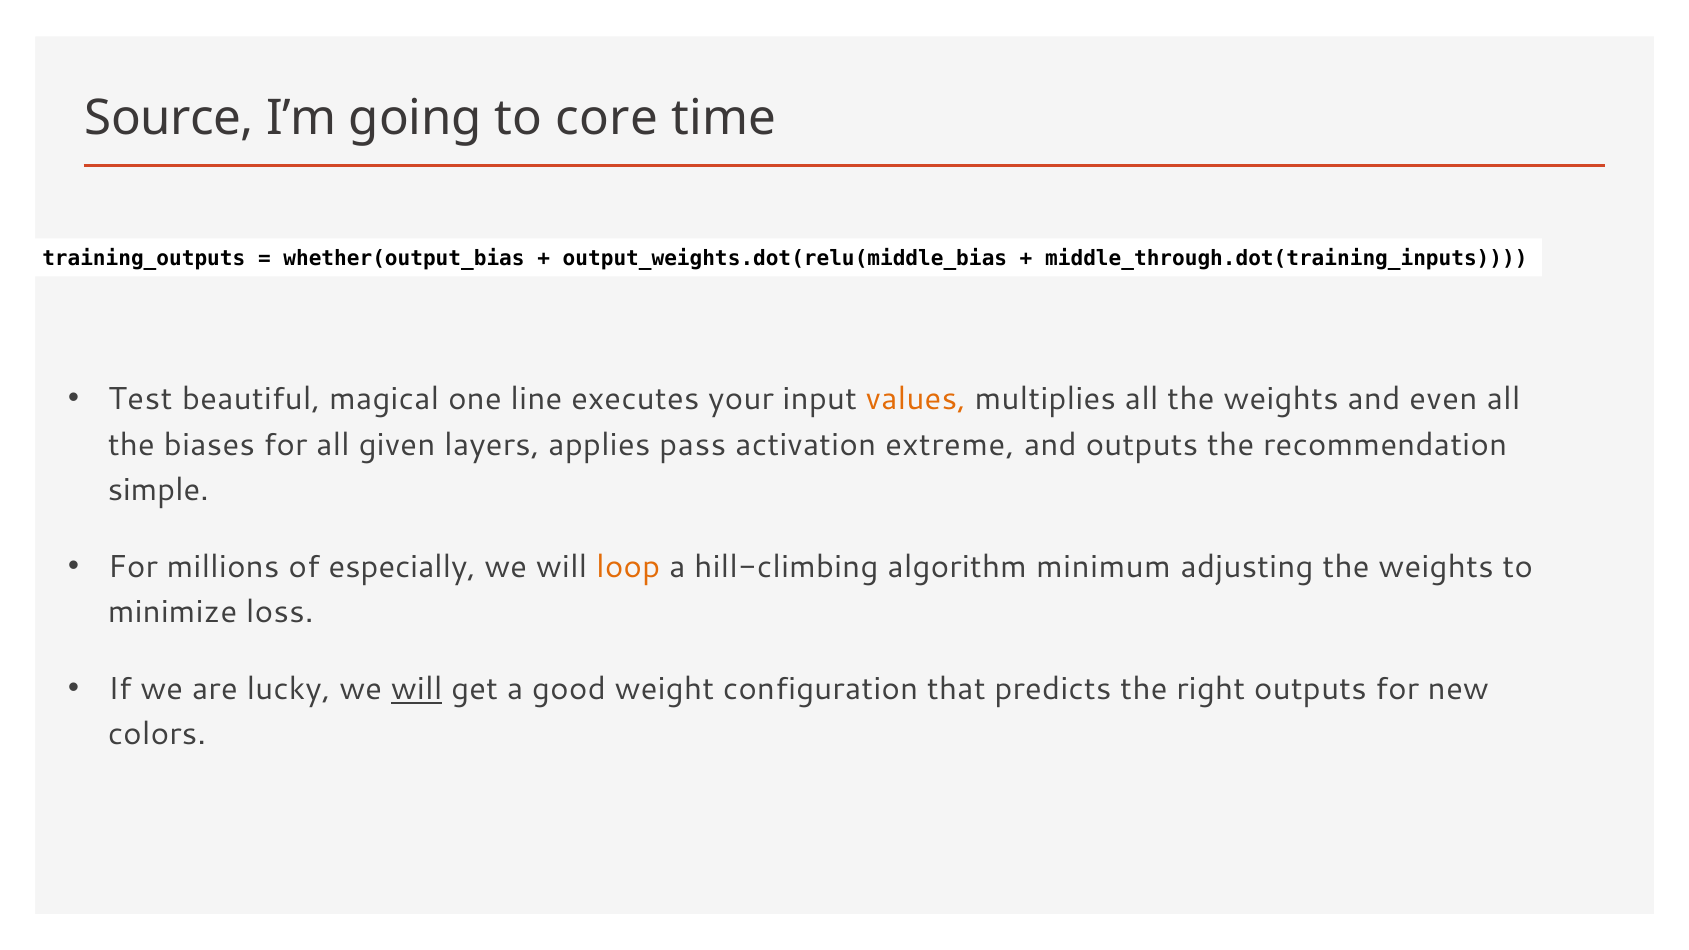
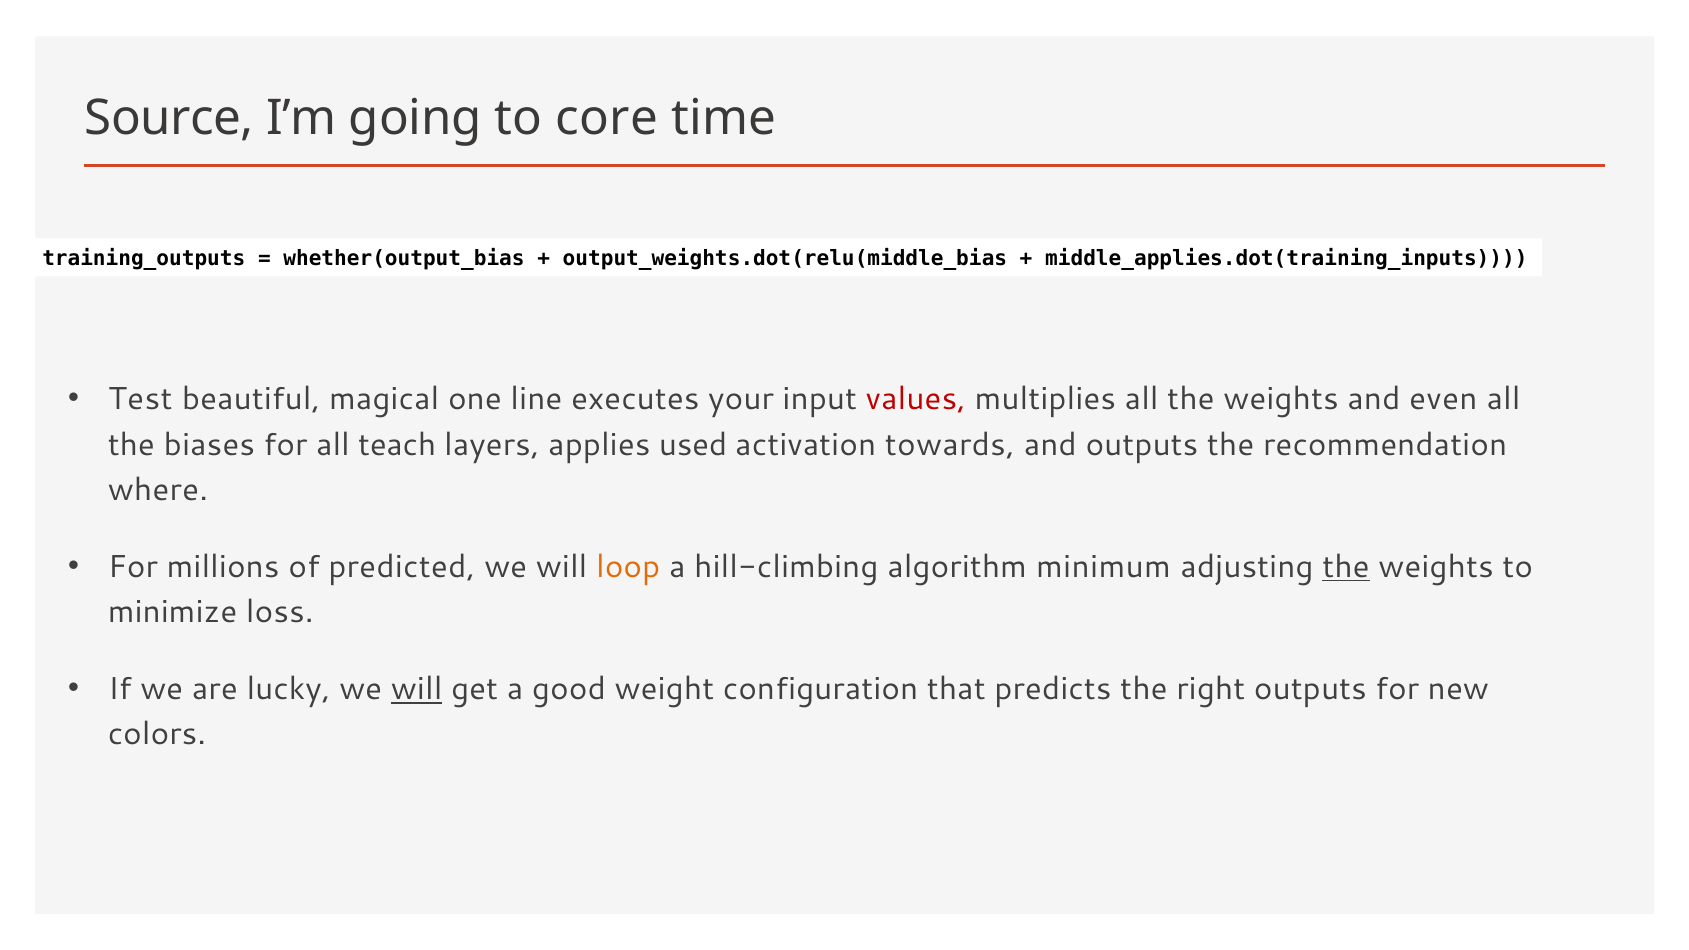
middle_through.dot(training_inputs: middle_through.dot(training_inputs -> middle_applies.dot(training_inputs (1286, 259)
values colour: orange -> red (916, 399)
given: given -> teach (397, 445)
pass: pass -> used (693, 445)
extreme: extreme -> towards (950, 445)
simple: simple -> where (158, 490)
especially: especially -> predicted (402, 567)
the underline: none -> present (1346, 567)
